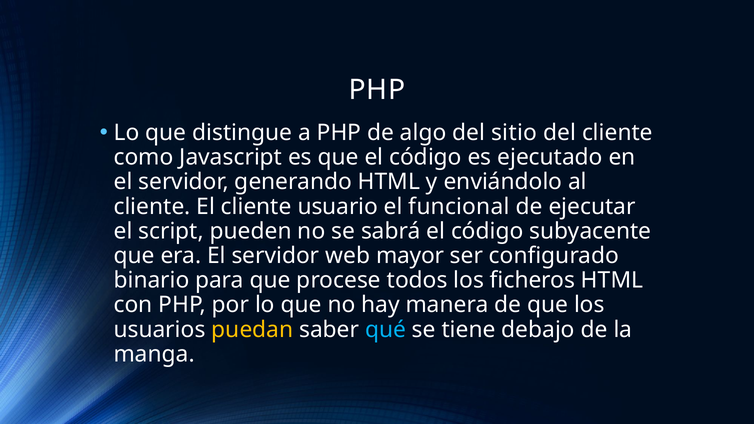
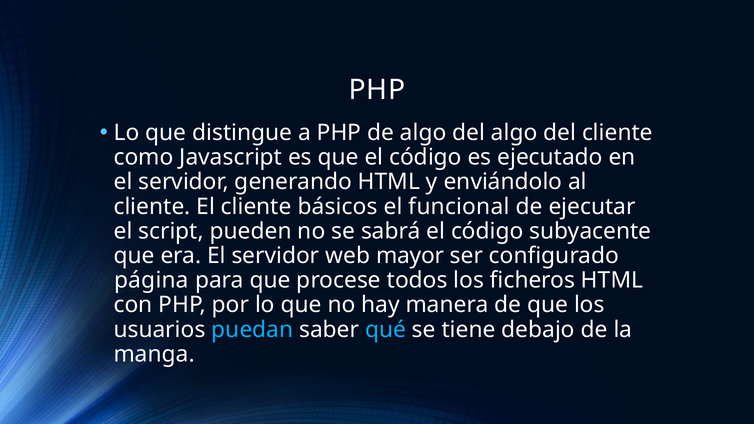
del sitio: sitio -> algo (514, 133)
usuario: usuario -> básicos (338, 207)
binario: binario -> página (151, 280)
puedan colour: yellow -> light blue (252, 330)
